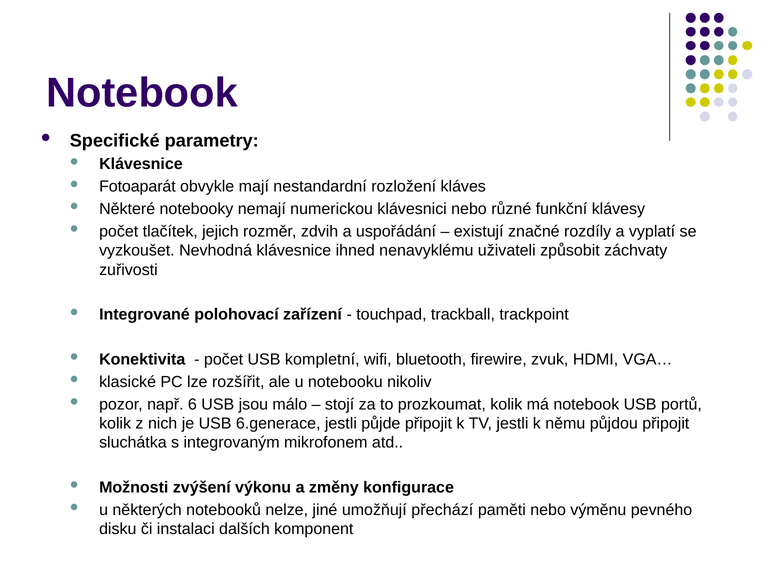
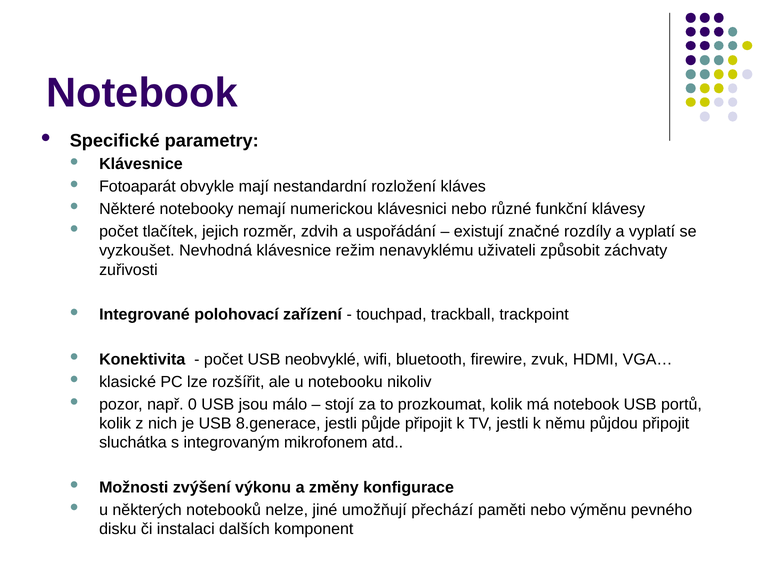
ihned: ihned -> režim (355, 251)
kompletní: kompletní -> neobvyklé (322, 360)
6: 6 -> 0 (192, 405)
6.generace: 6.generace -> 8.generace (278, 424)
